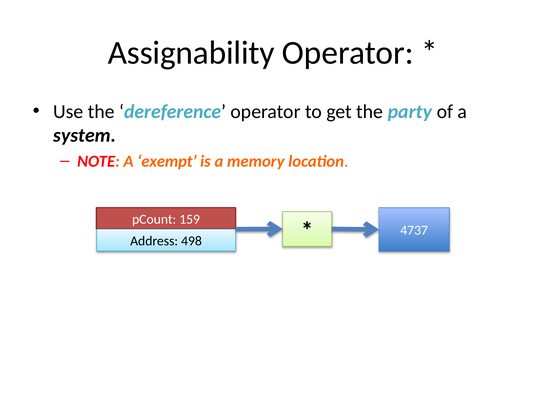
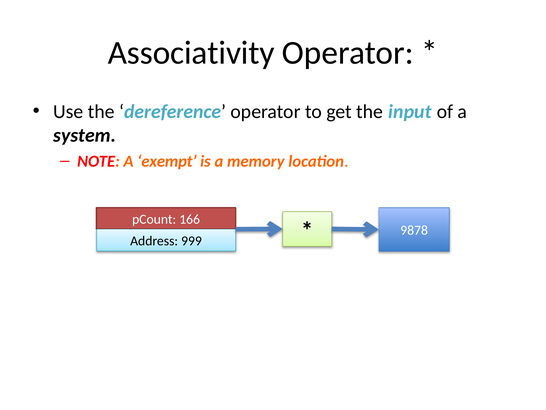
Assignability: Assignability -> Associativity (191, 53)
party: party -> input (410, 111)
159: 159 -> 166 (190, 219)
498: 498 -> 999 (192, 241)
4737: 4737 -> 9878 (414, 230)
